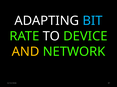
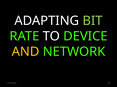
BIT colour: light blue -> light green (93, 21)
